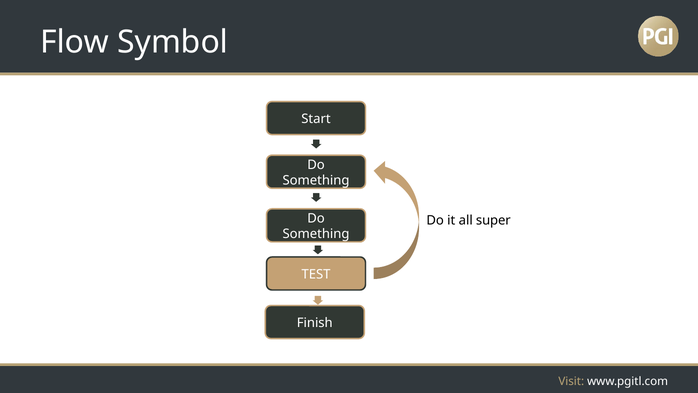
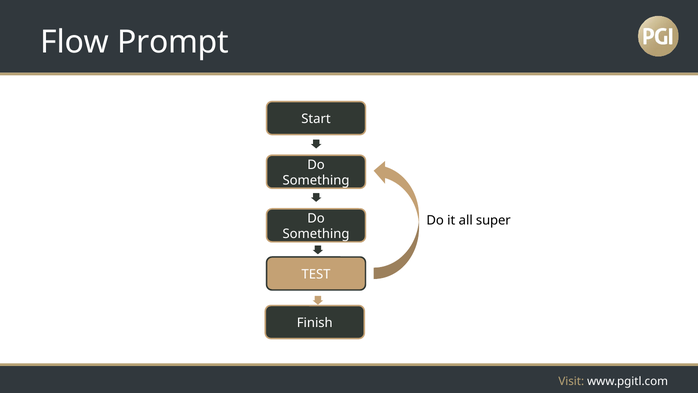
Symbol: Symbol -> Prompt (173, 42)
